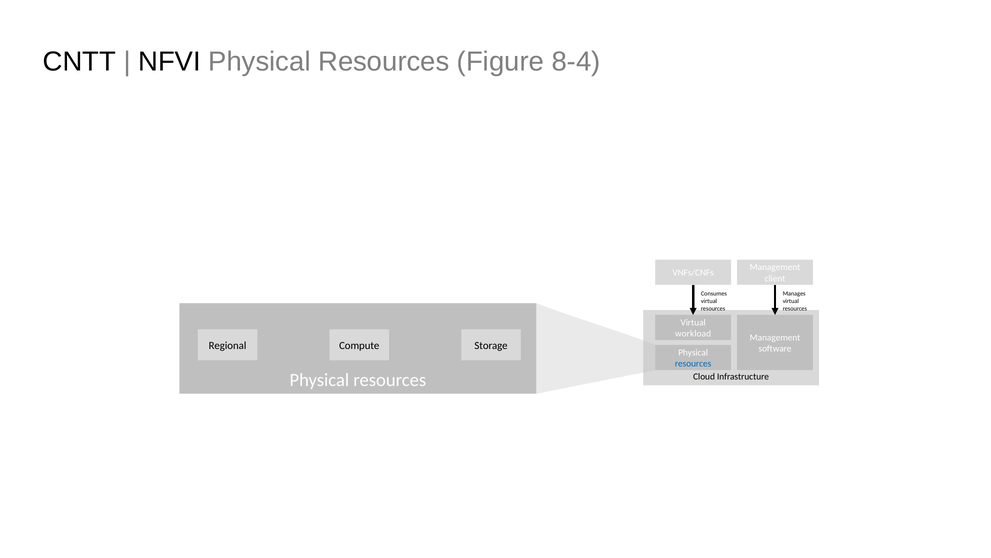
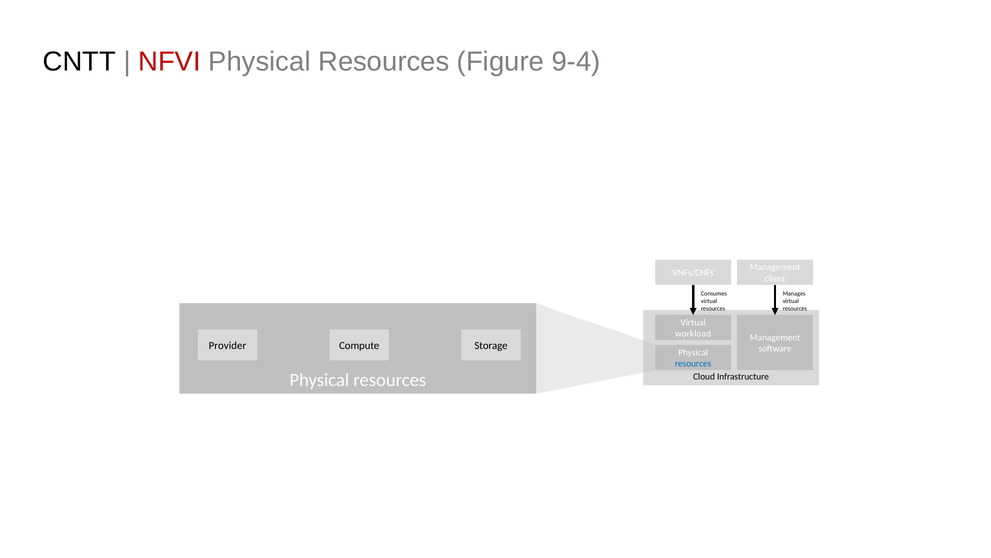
NFVI colour: black -> red (169, 61)
8-4: 8-4 -> 9-4 (576, 61)
Regional: Regional -> Provider (227, 345)
